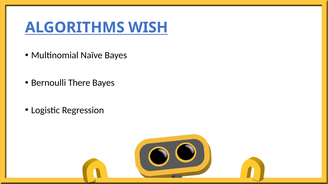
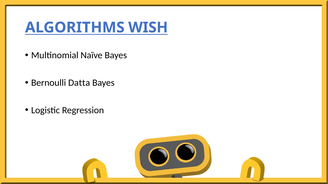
There: There -> Datta (79, 83)
